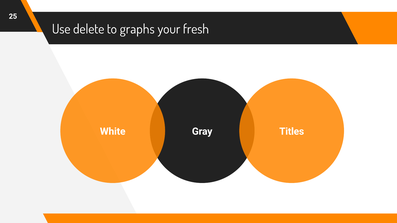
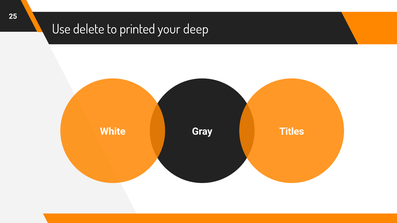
graphs: graphs -> printed (137, 29)
fresh: fresh -> deep (196, 29)
